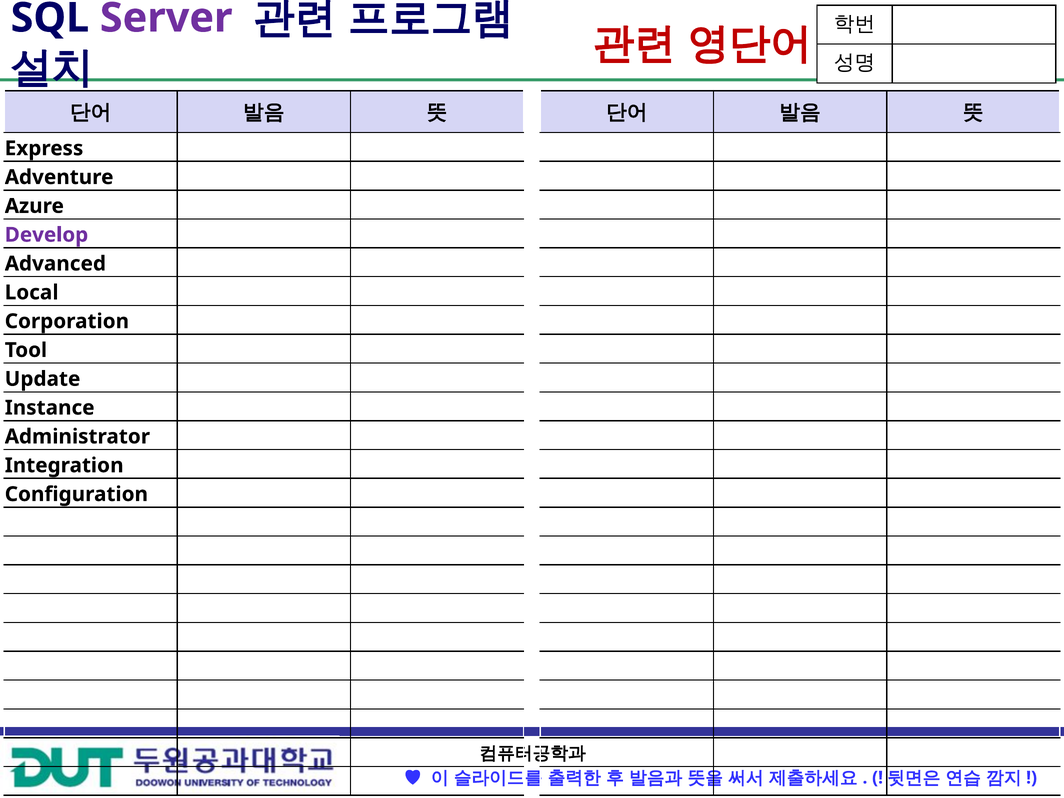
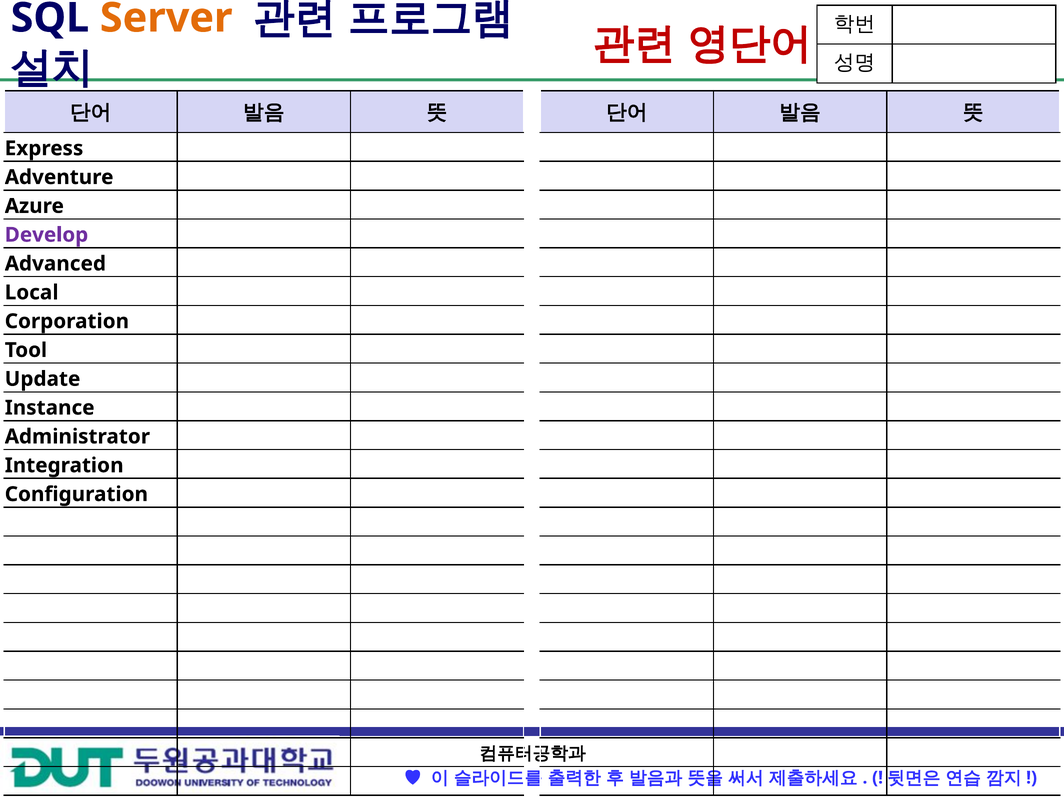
Server colour: purple -> orange (166, 18)
